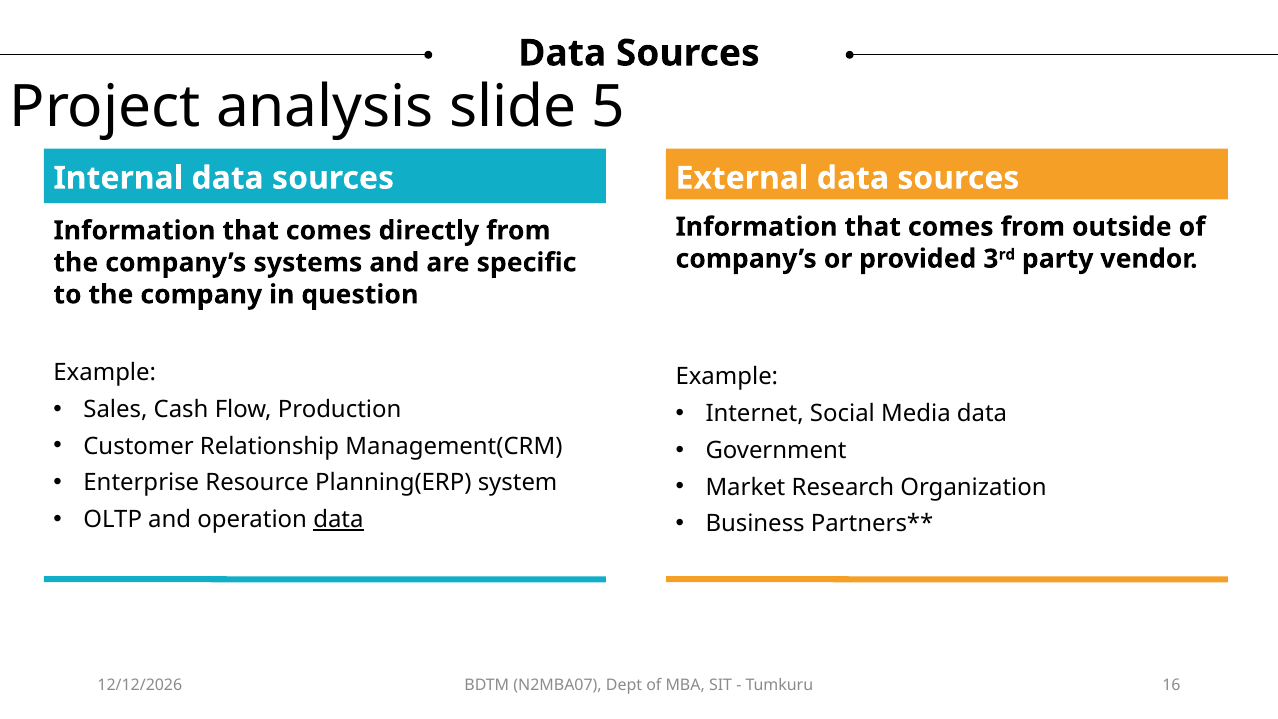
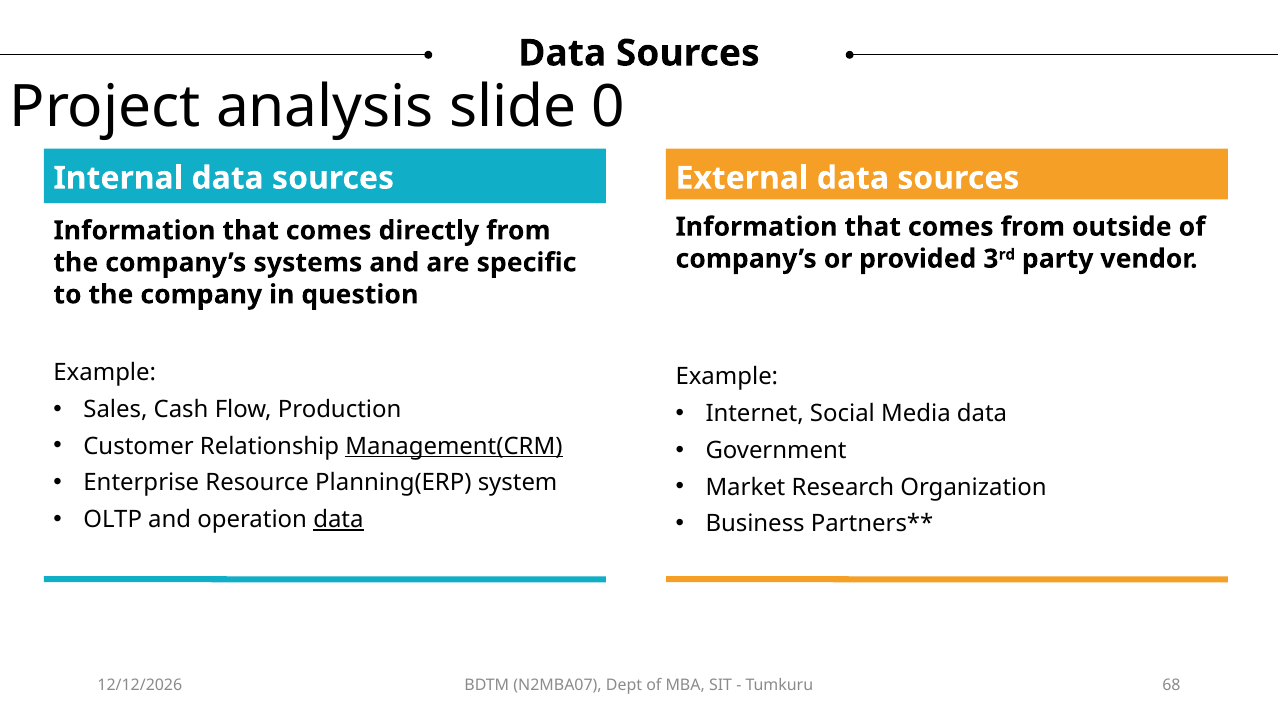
5: 5 -> 0 (608, 107)
Management(CRM underline: none -> present (454, 446)
16: 16 -> 68 (1171, 685)
